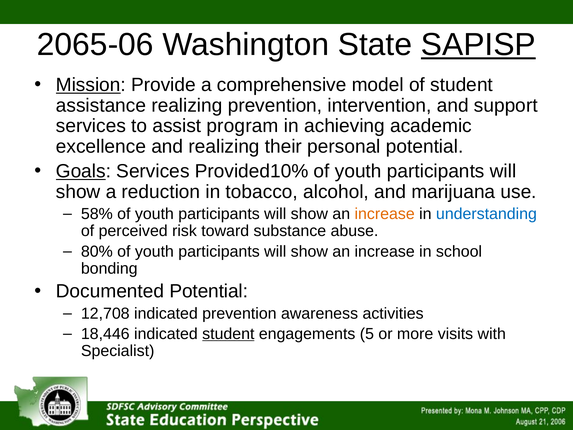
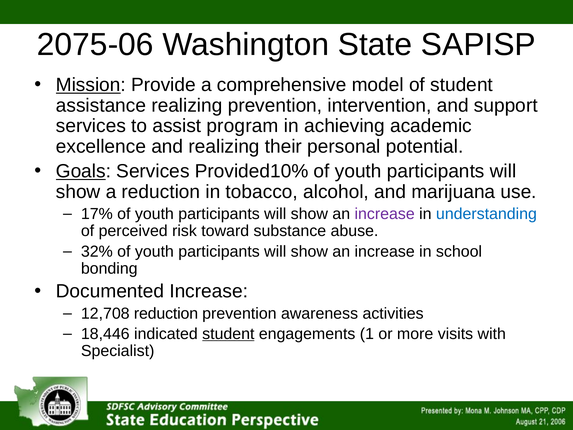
2065-06: 2065-06 -> 2075-06 (95, 45)
SAPISP underline: present -> none (478, 45)
58%: 58% -> 17% (97, 214)
increase colour: orange -> purple (385, 214)
80%: 80% -> 32% (97, 251)
Documented Potential: Potential -> Increase (209, 291)
12,708 indicated: indicated -> reduction (166, 313)
5: 5 -> 1 (367, 334)
